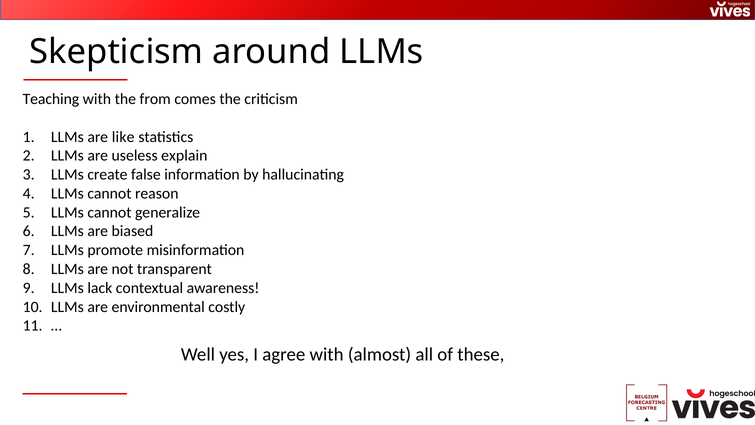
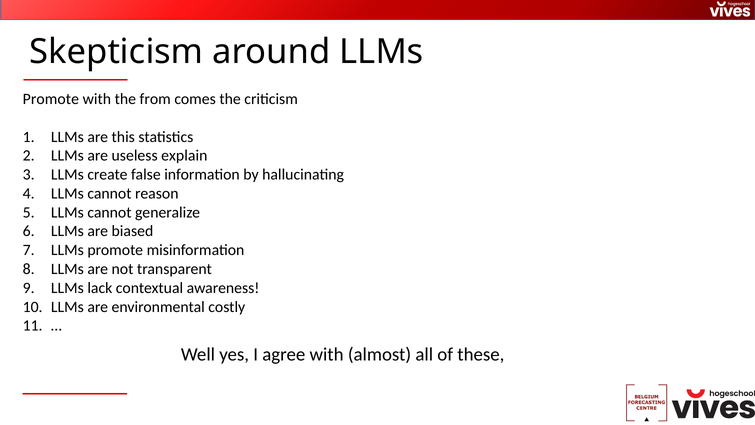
Teaching: Teaching -> Promote (51, 99)
like: like -> this (123, 137)
